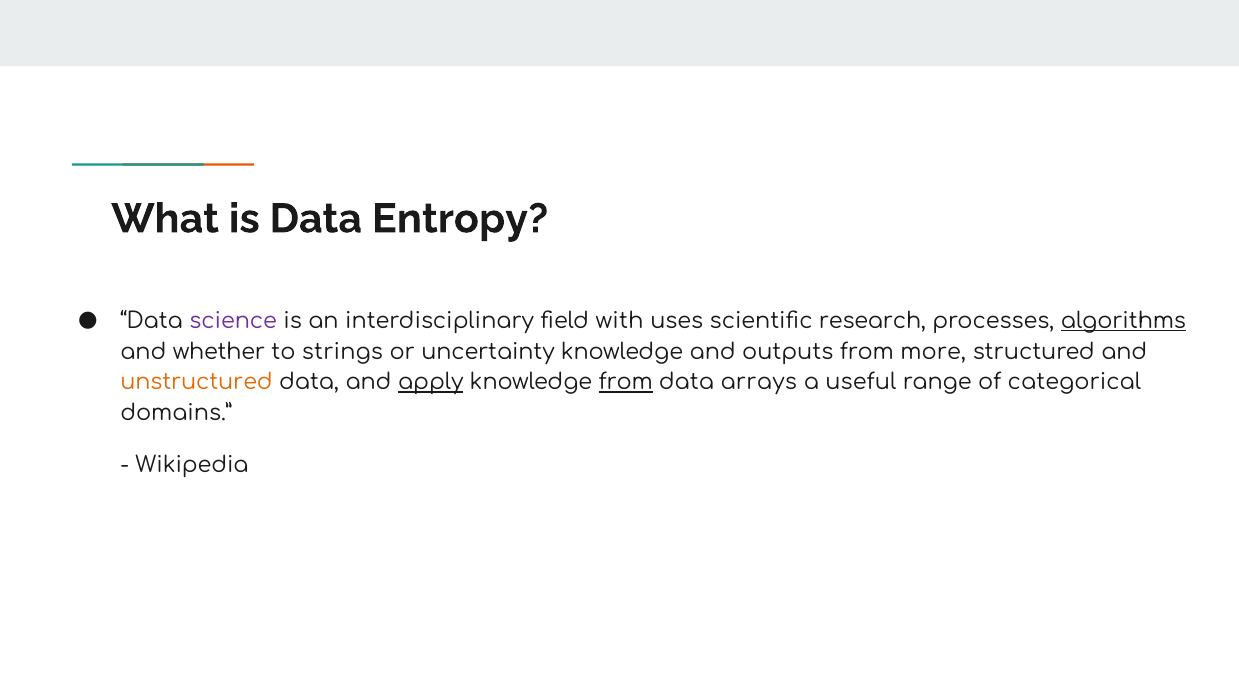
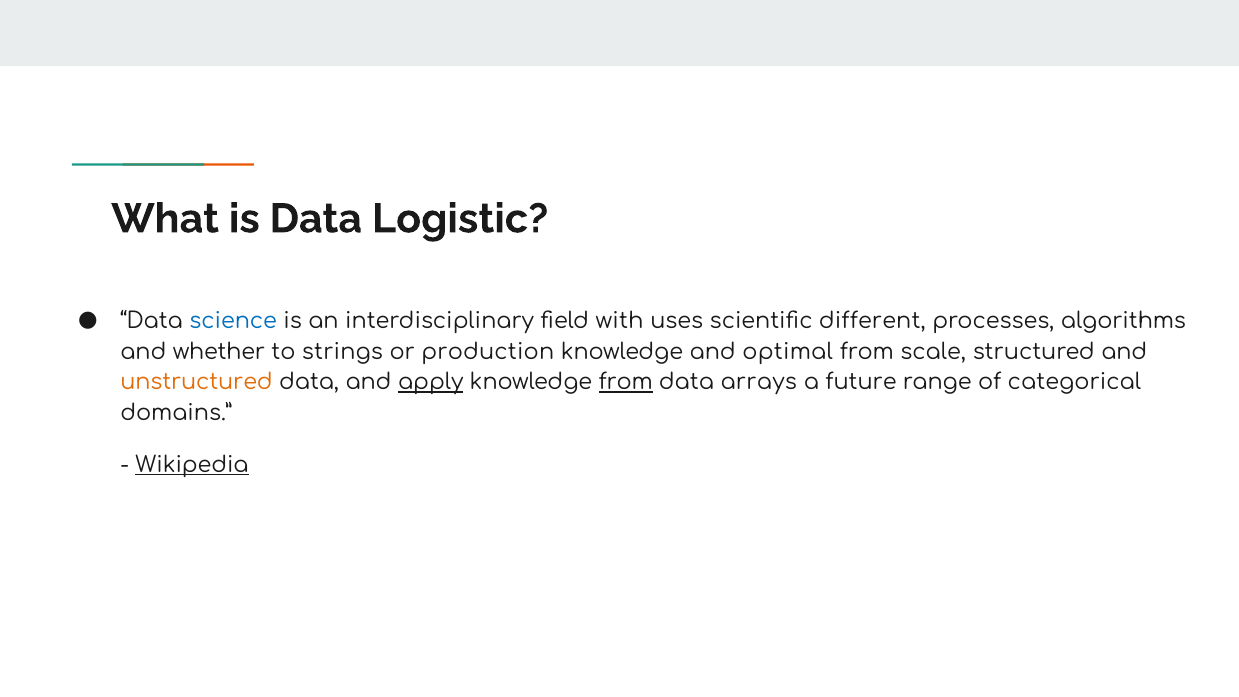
Entropy: Entropy -> Logistic (460, 219)
science colour: purple -> blue (233, 321)
research: research -> different (872, 321)
algorithms underline: present -> none (1123, 321)
uncertainty: uncertainty -> production (488, 352)
outputs: outputs -> optimal (788, 352)
more: more -> scale (933, 352)
useful: useful -> future (861, 383)
Wikipedia underline: none -> present (192, 465)
